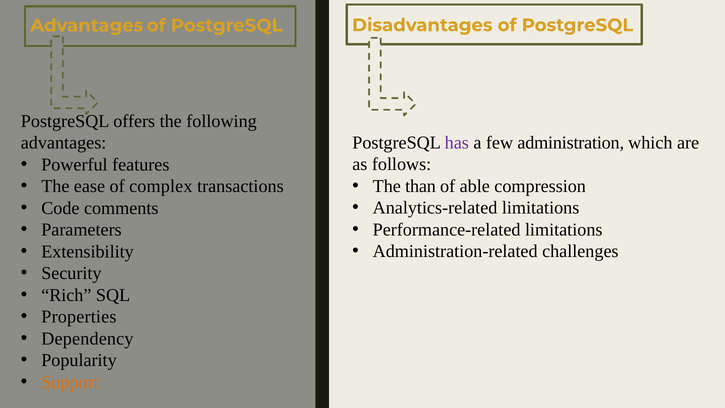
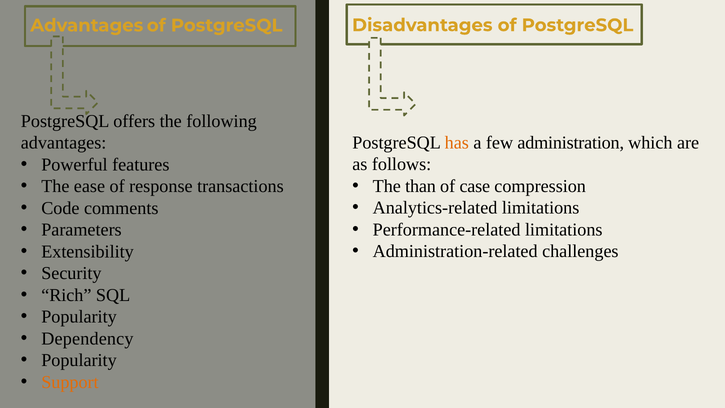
has colour: purple -> orange (457, 143)
able: able -> case (475, 186)
complex: complex -> response (161, 186)
Properties: Properties -> Popularity (79, 317)
